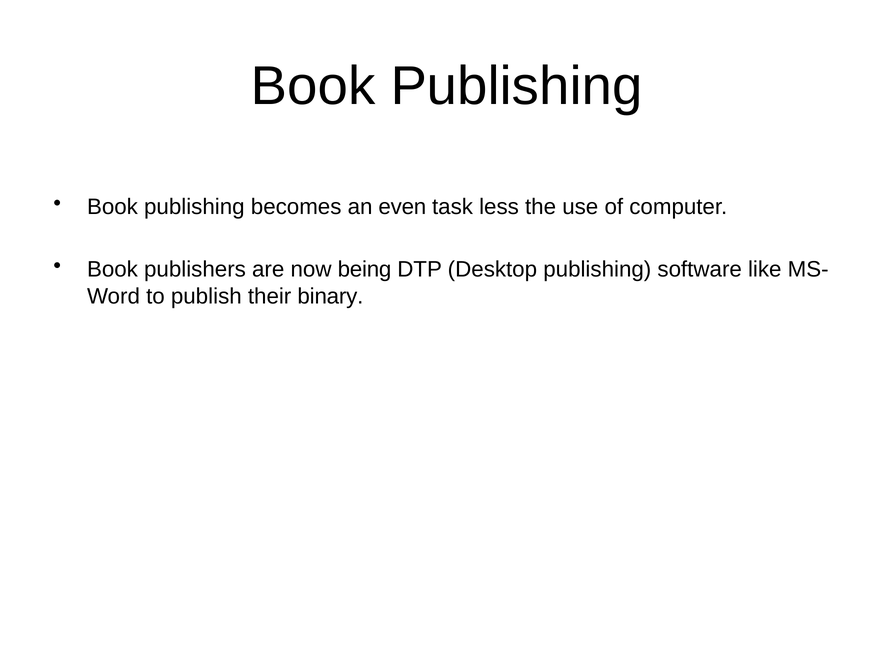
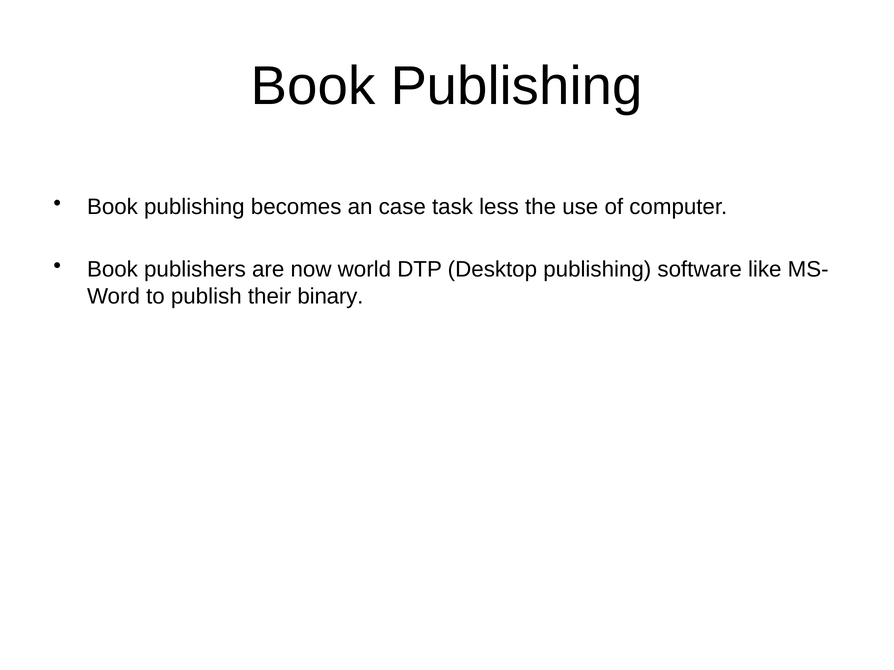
even: even -> case (402, 207)
being: being -> world (364, 270)
